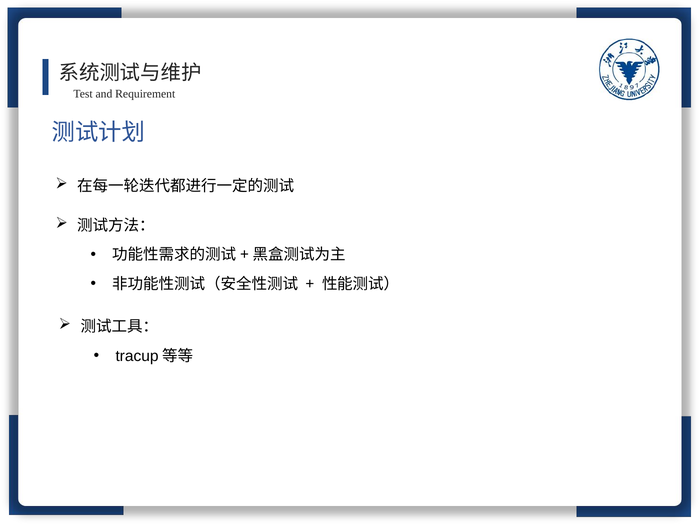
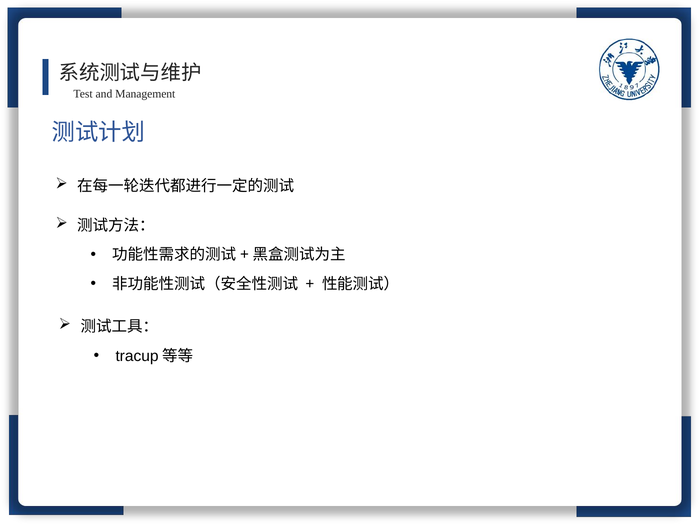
Requirement: Requirement -> Management (145, 94)
